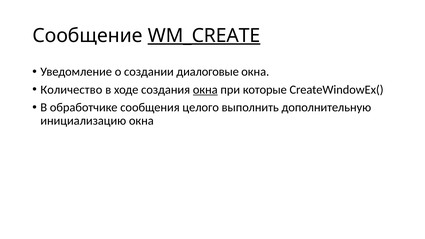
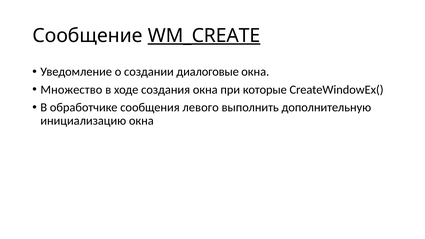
Количество: Количество -> Множество (71, 90)
окна underline: present -> none (205, 90)
целого: целого -> левого (201, 107)
